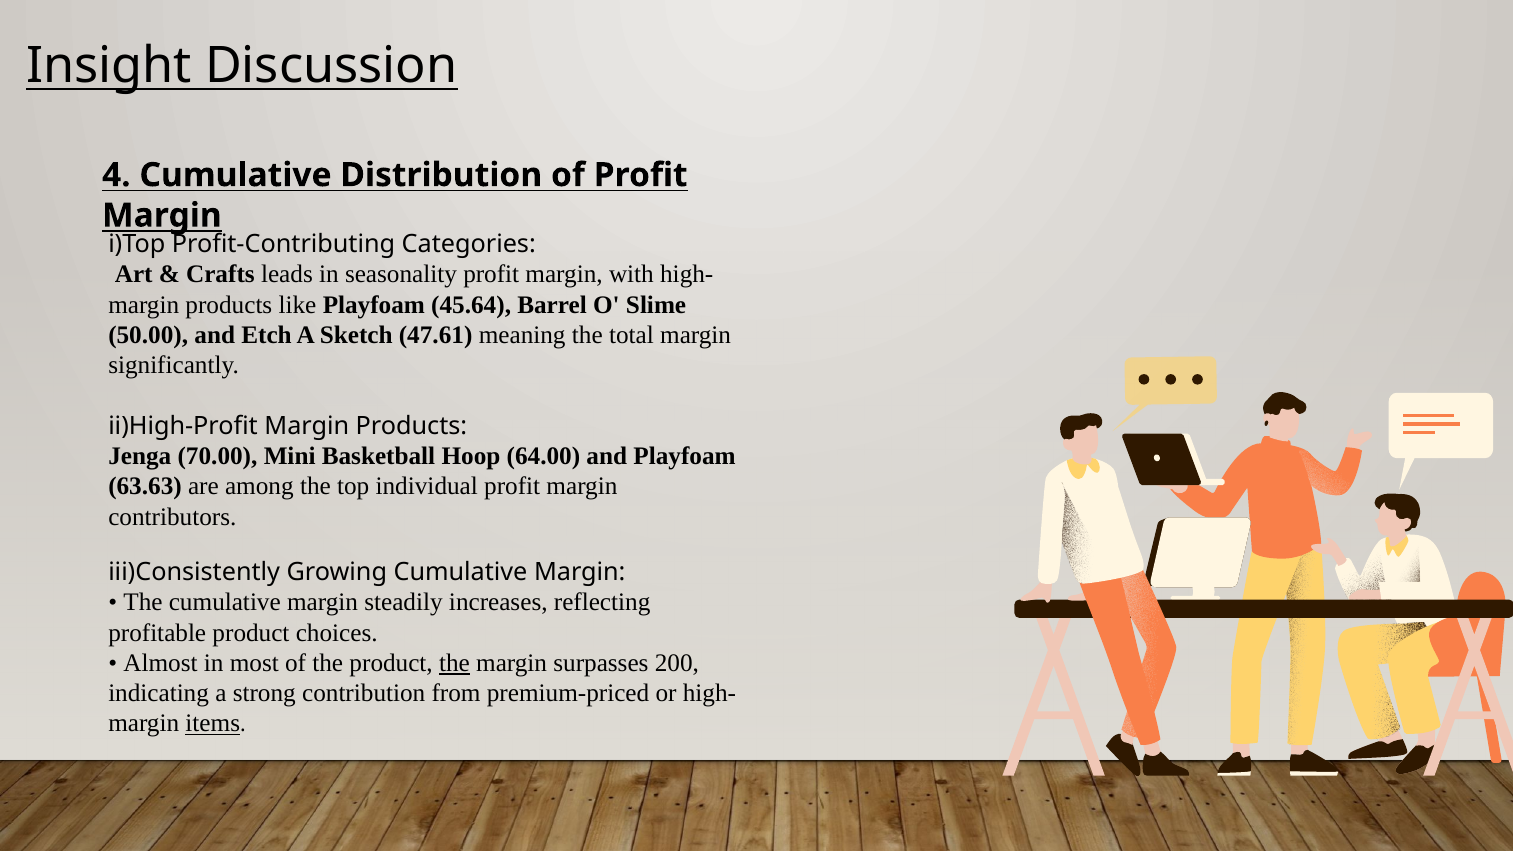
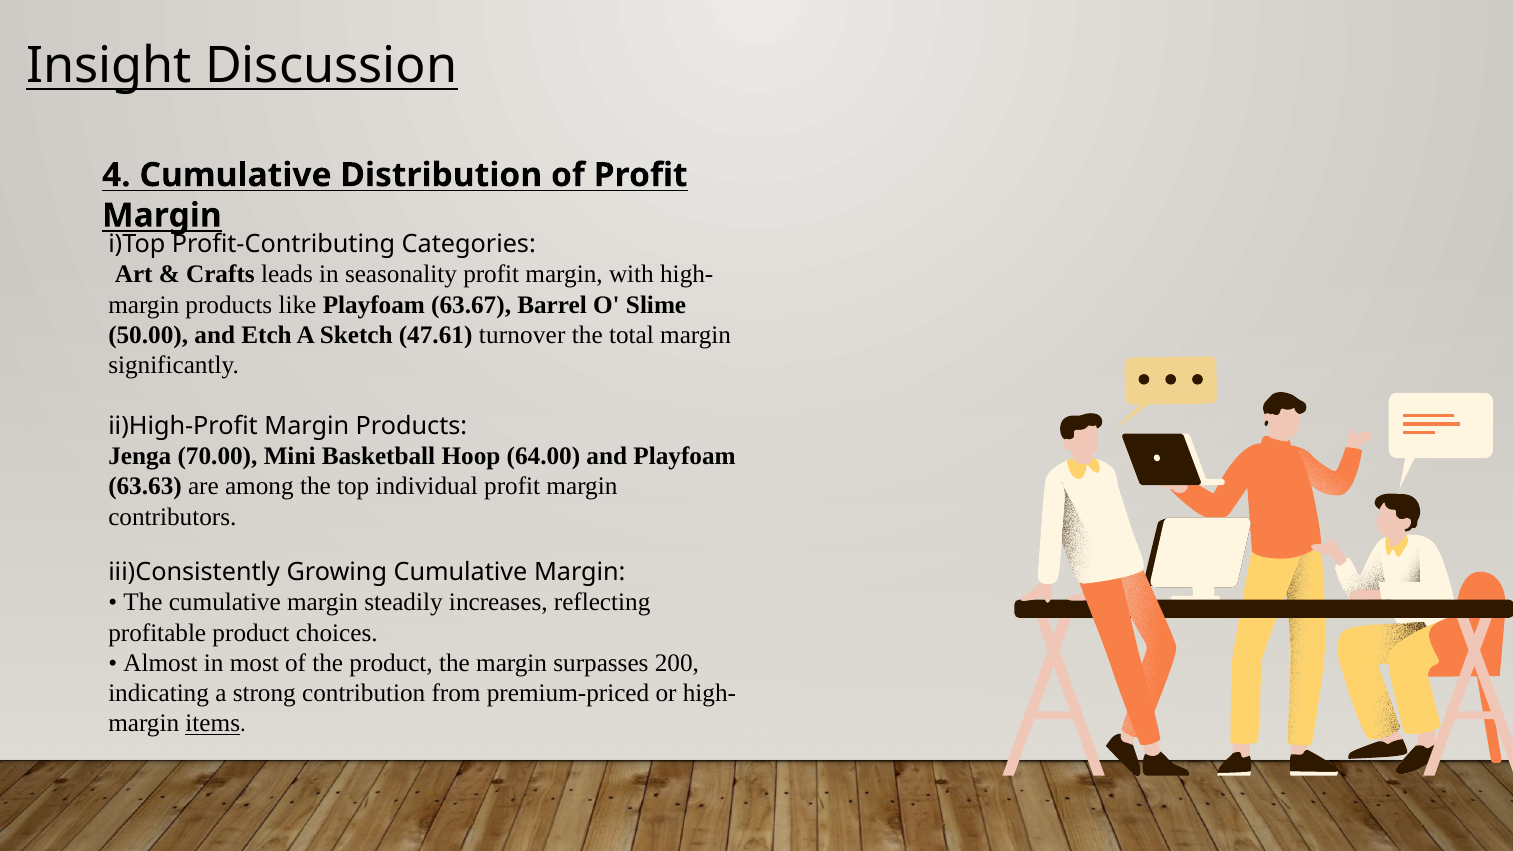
45.64: 45.64 -> 63.67 (471, 305)
meaning: meaning -> turnover (522, 335)
the underline: present -> none (454, 663)
